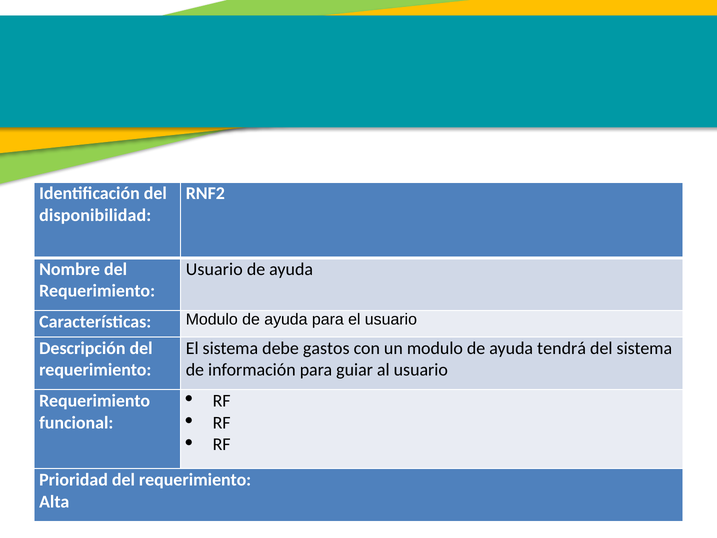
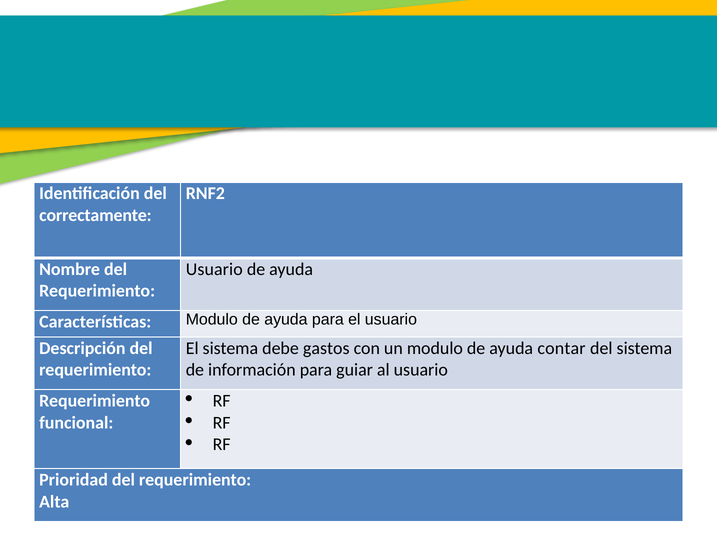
disponibilidad: disponibilidad -> correctamente (95, 215)
tendrá: tendrá -> contar (562, 348)
